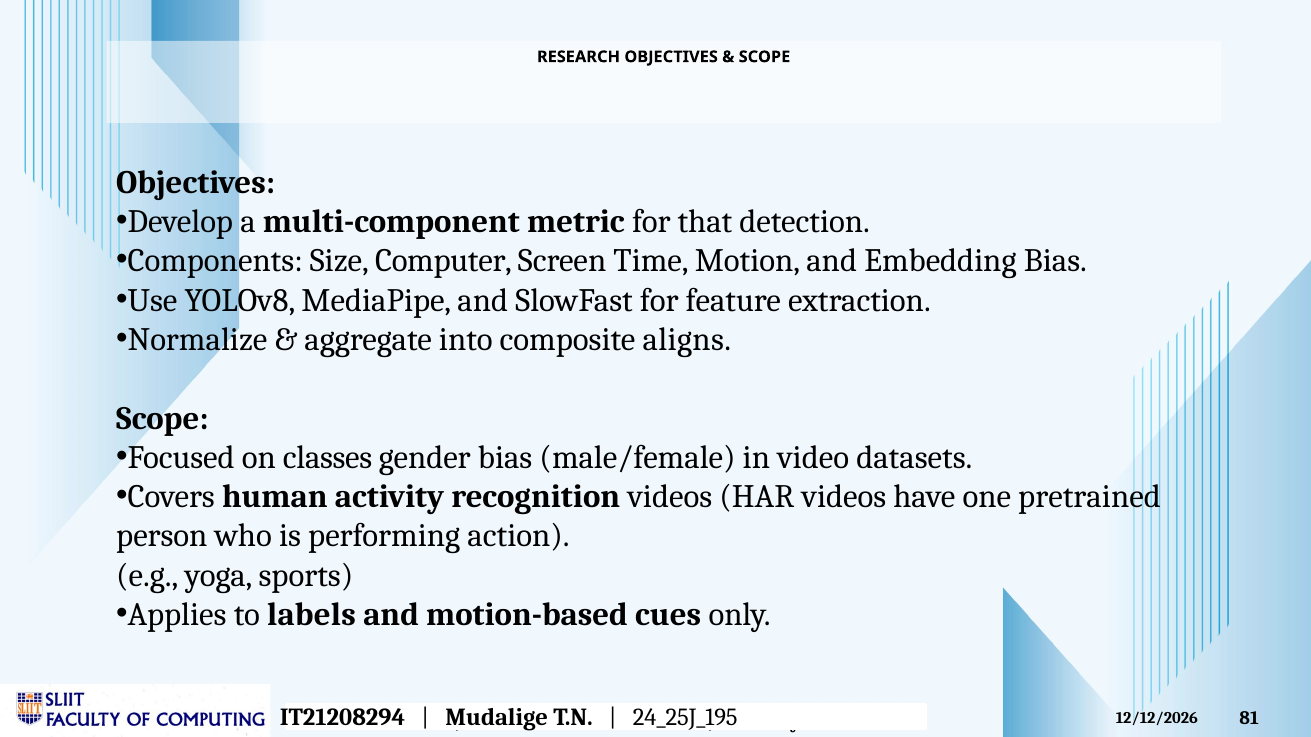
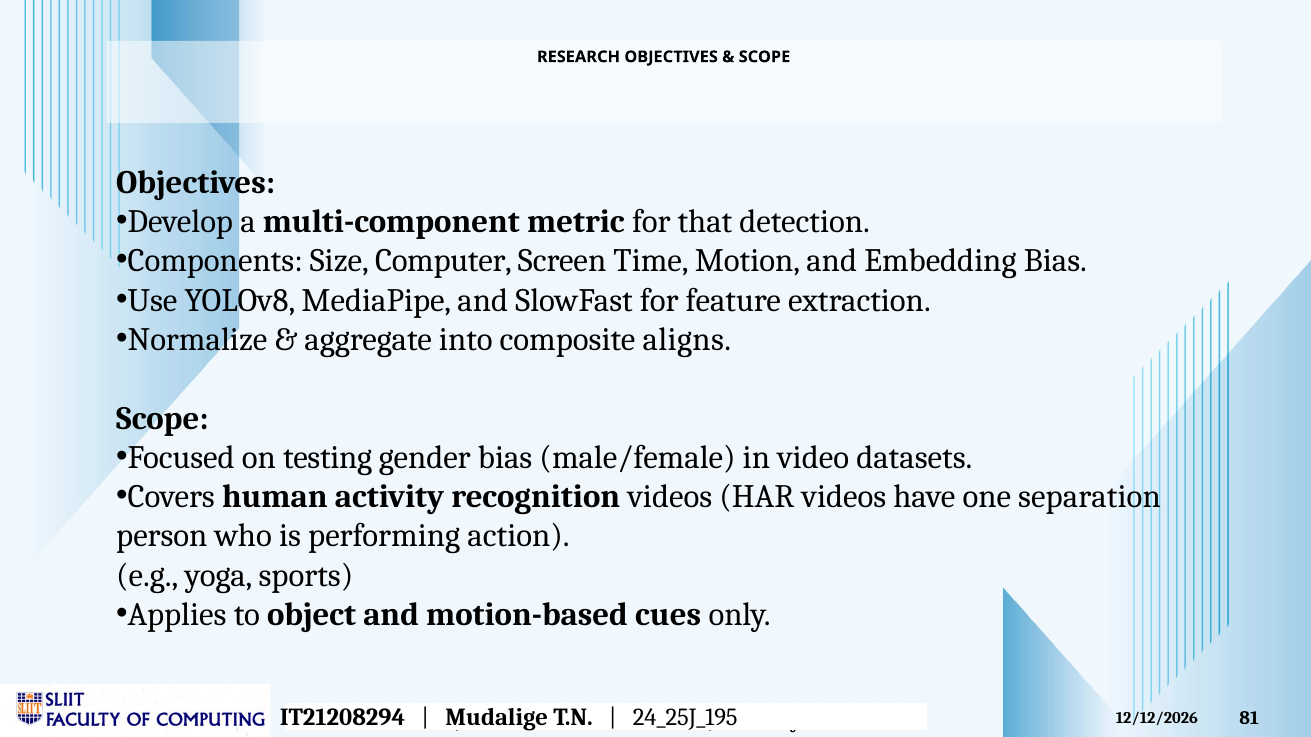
classes: classes -> testing (328, 458)
pretrained: pretrained -> separation (1090, 497)
labels: labels -> object (312, 615)
